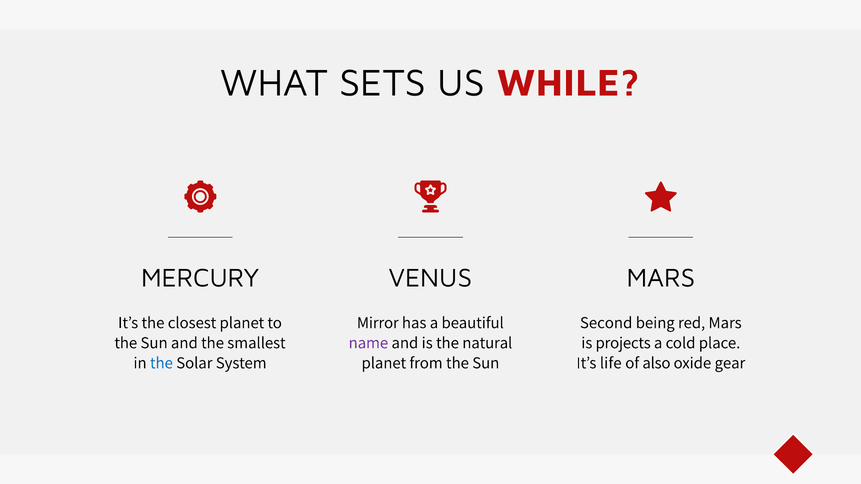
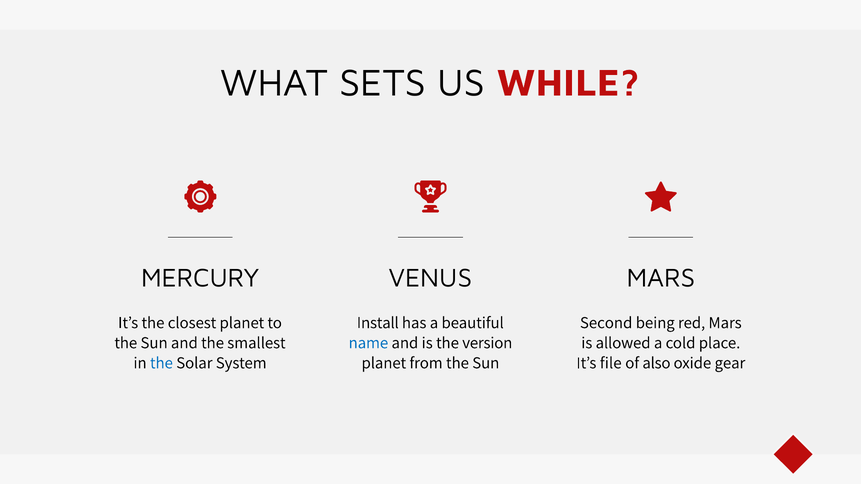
Mirror: Mirror -> Install (378, 323)
name colour: purple -> blue (368, 343)
natural: natural -> version (487, 343)
projects: projects -> allowed (623, 343)
life: life -> file (611, 363)
